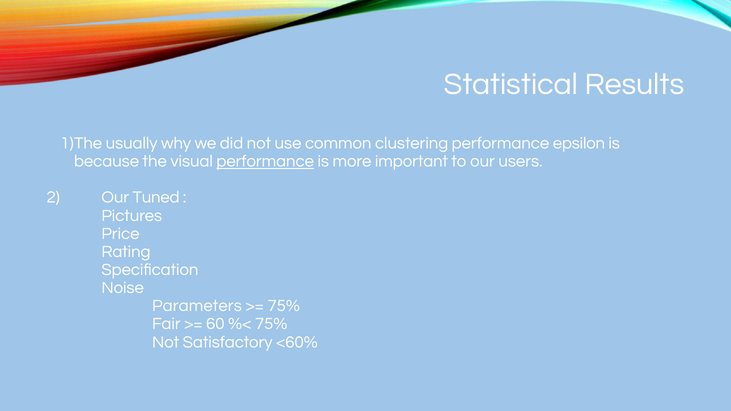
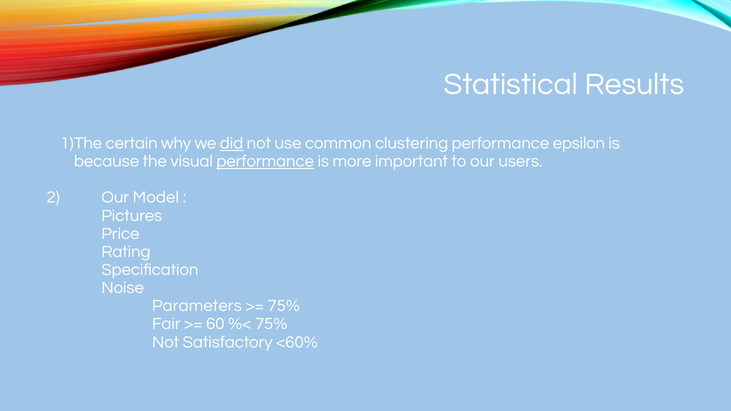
usually: usually -> certain (132, 143)
did underline: none -> present (232, 143)
Tuned: Tuned -> Model (156, 197)
